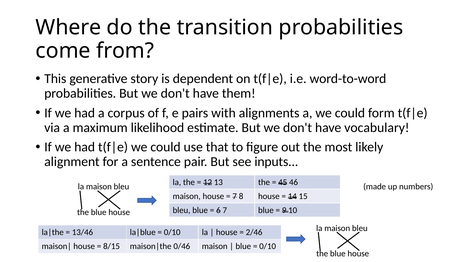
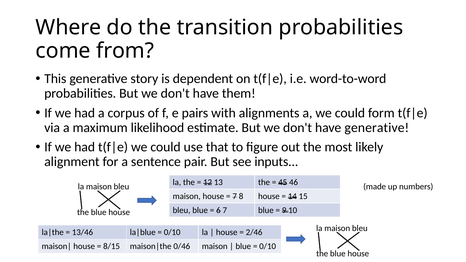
have vocabulary: vocabulary -> generative (377, 128)
